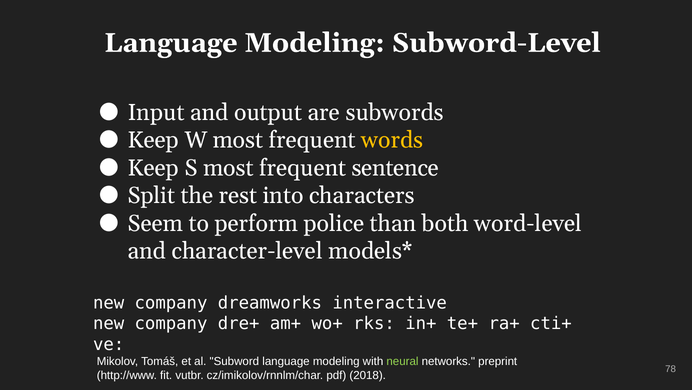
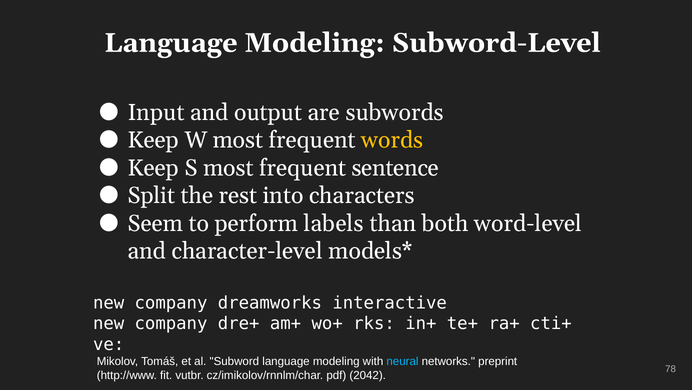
police: police -> labels (334, 223)
neural colour: light green -> light blue (402, 361)
2018: 2018 -> 2042 (368, 374)
